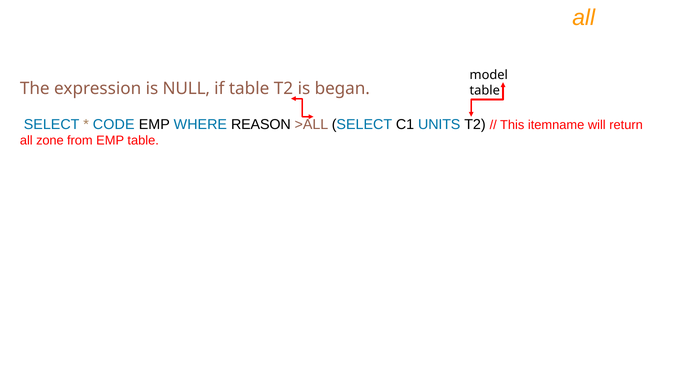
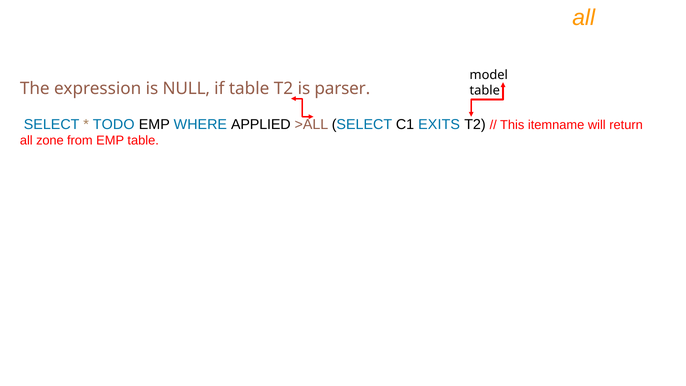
began: began -> parser (342, 88)
CODE: CODE -> TODO (114, 124)
REASON: REASON -> APPLIED (261, 124)
UNITS: UNITS -> EXITS (439, 124)
